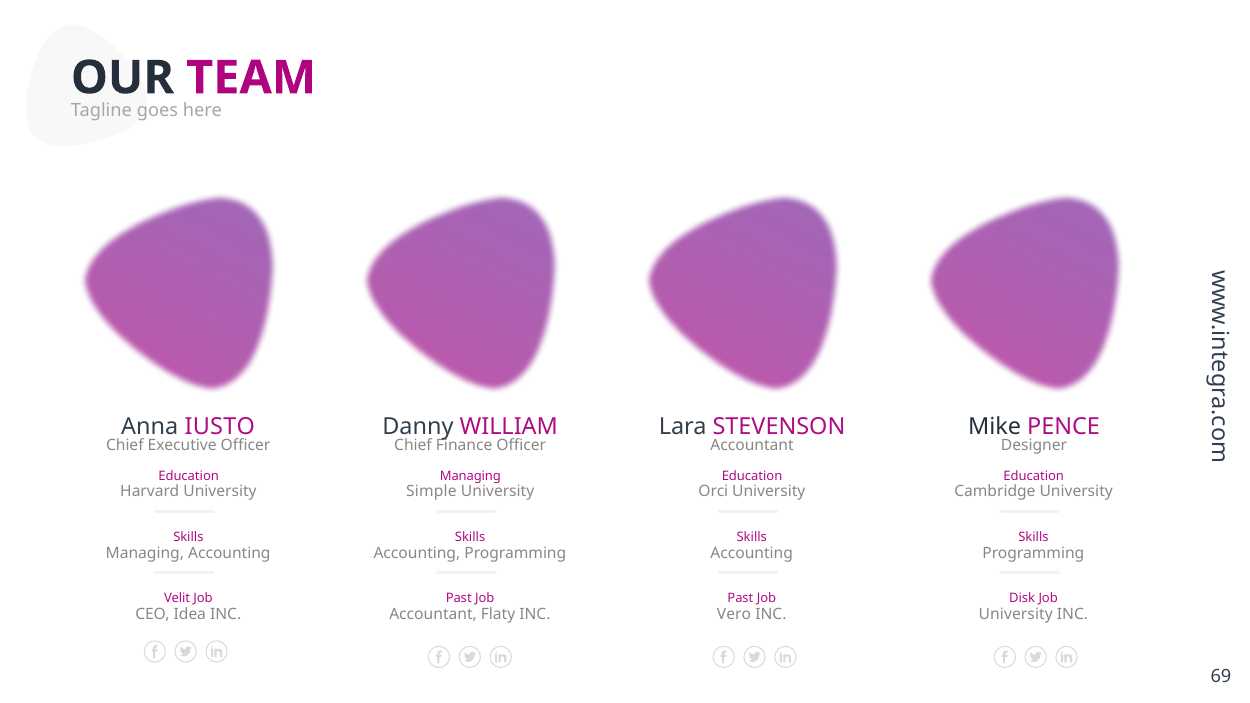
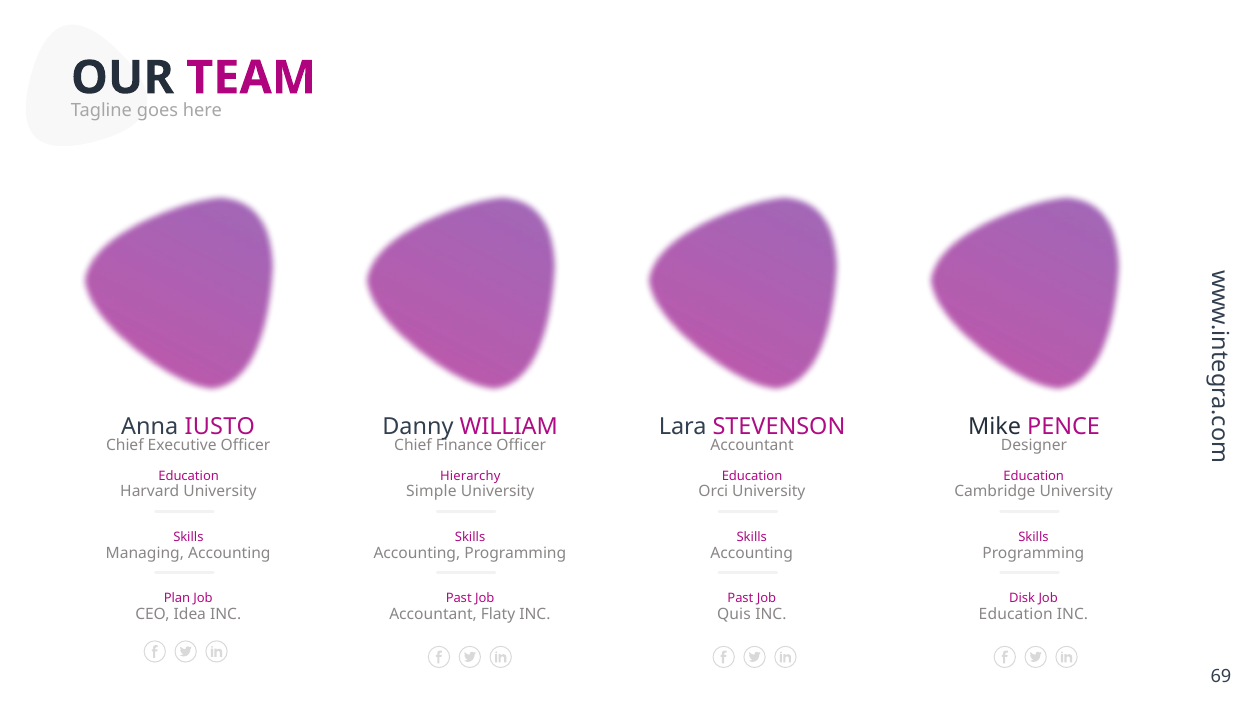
Managing: Managing -> Hierarchy (470, 476)
Velit: Velit -> Plan (177, 598)
Vero: Vero -> Quis (734, 614)
University: University -> Education (1016, 614)
